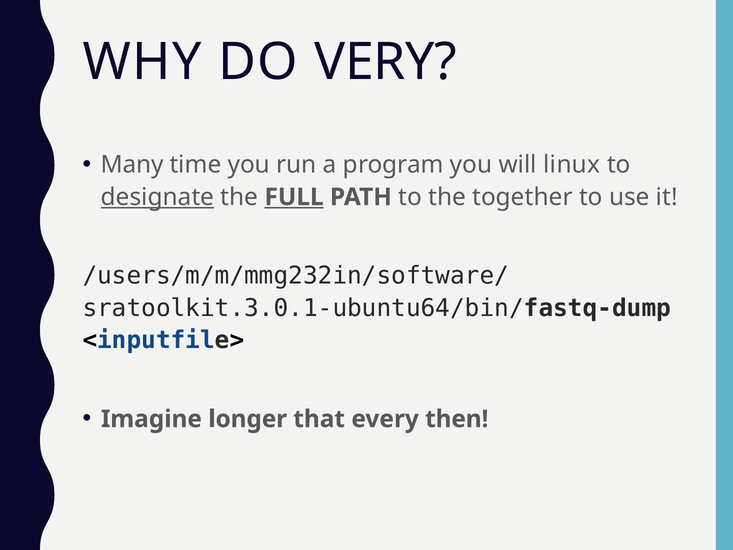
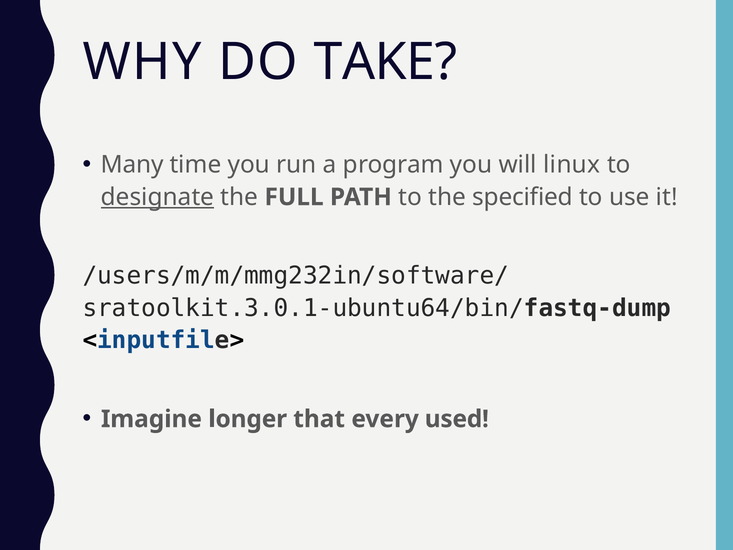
VERY: VERY -> TAKE (386, 62)
FULL underline: present -> none (294, 197)
together: together -> specified (523, 197)
then: then -> used (457, 419)
